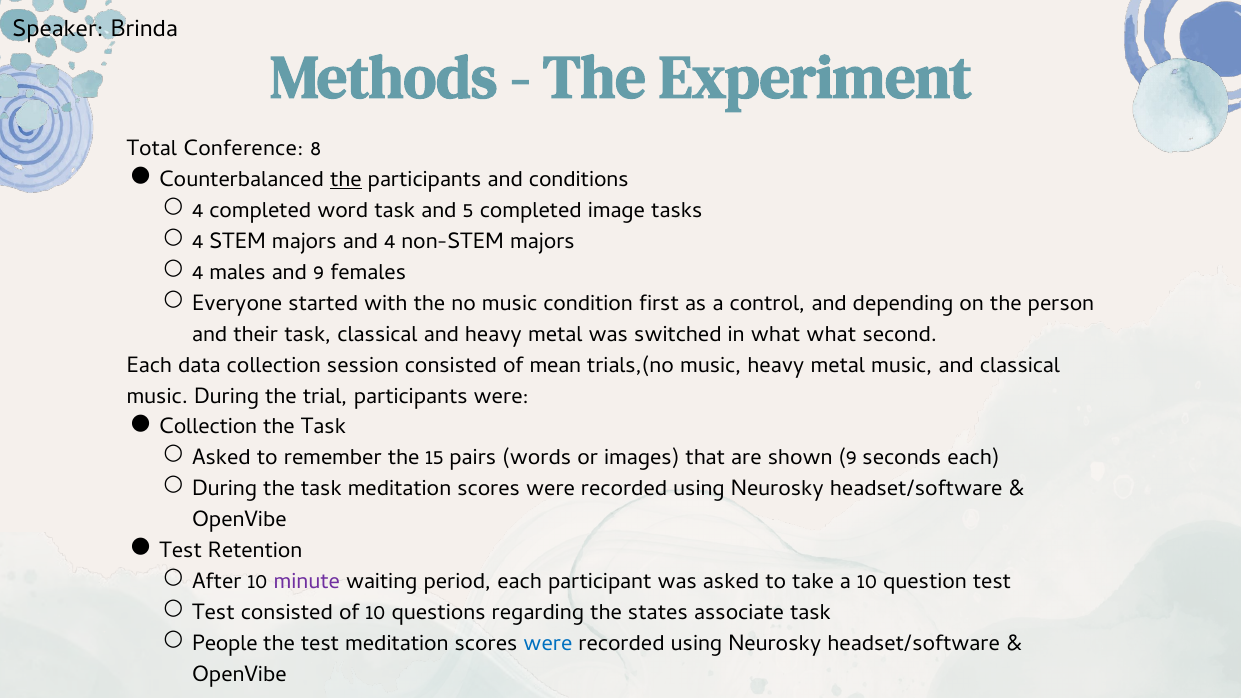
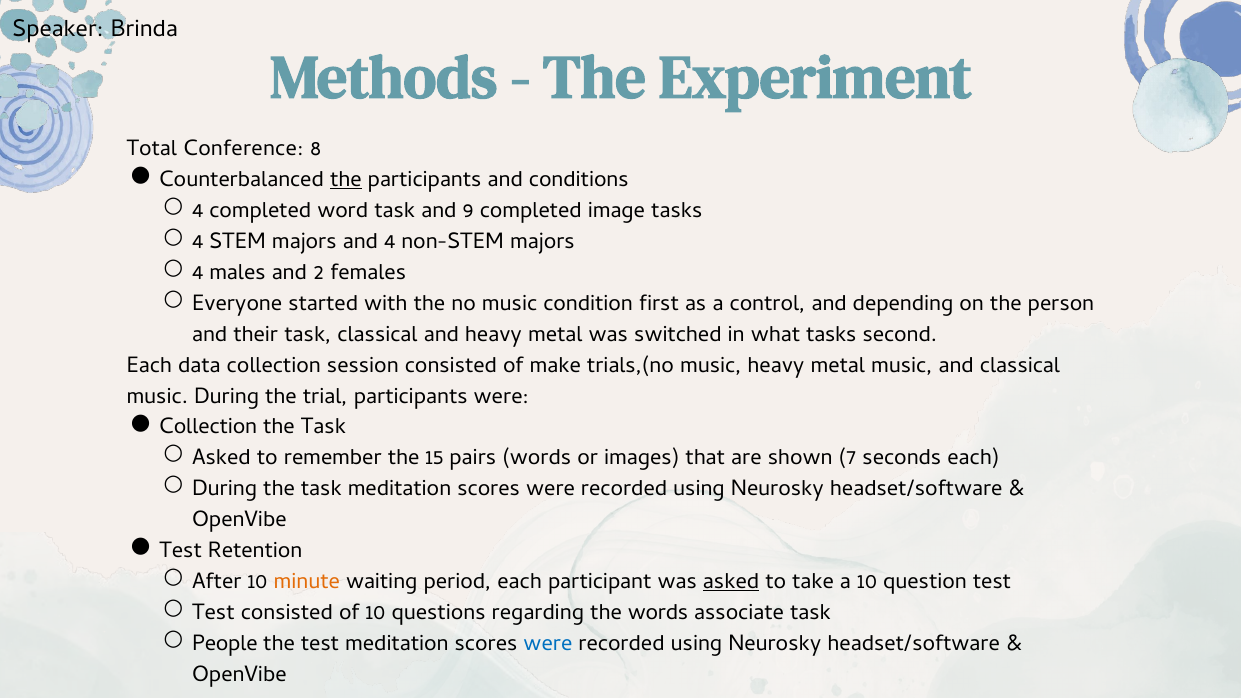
5: 5 -> 9 (468, 210)
and 9: 9 -> 2 (319, 272)
what what: what -> tasks (831, 334)
mean: mean -> make (555, 365)
shown 9: 9 -> 7 (847, 458)
minute colour: purple -> orange (307, 581)
asked underline: none -> present (731, 581)
the states: states -> words (658, 612)
